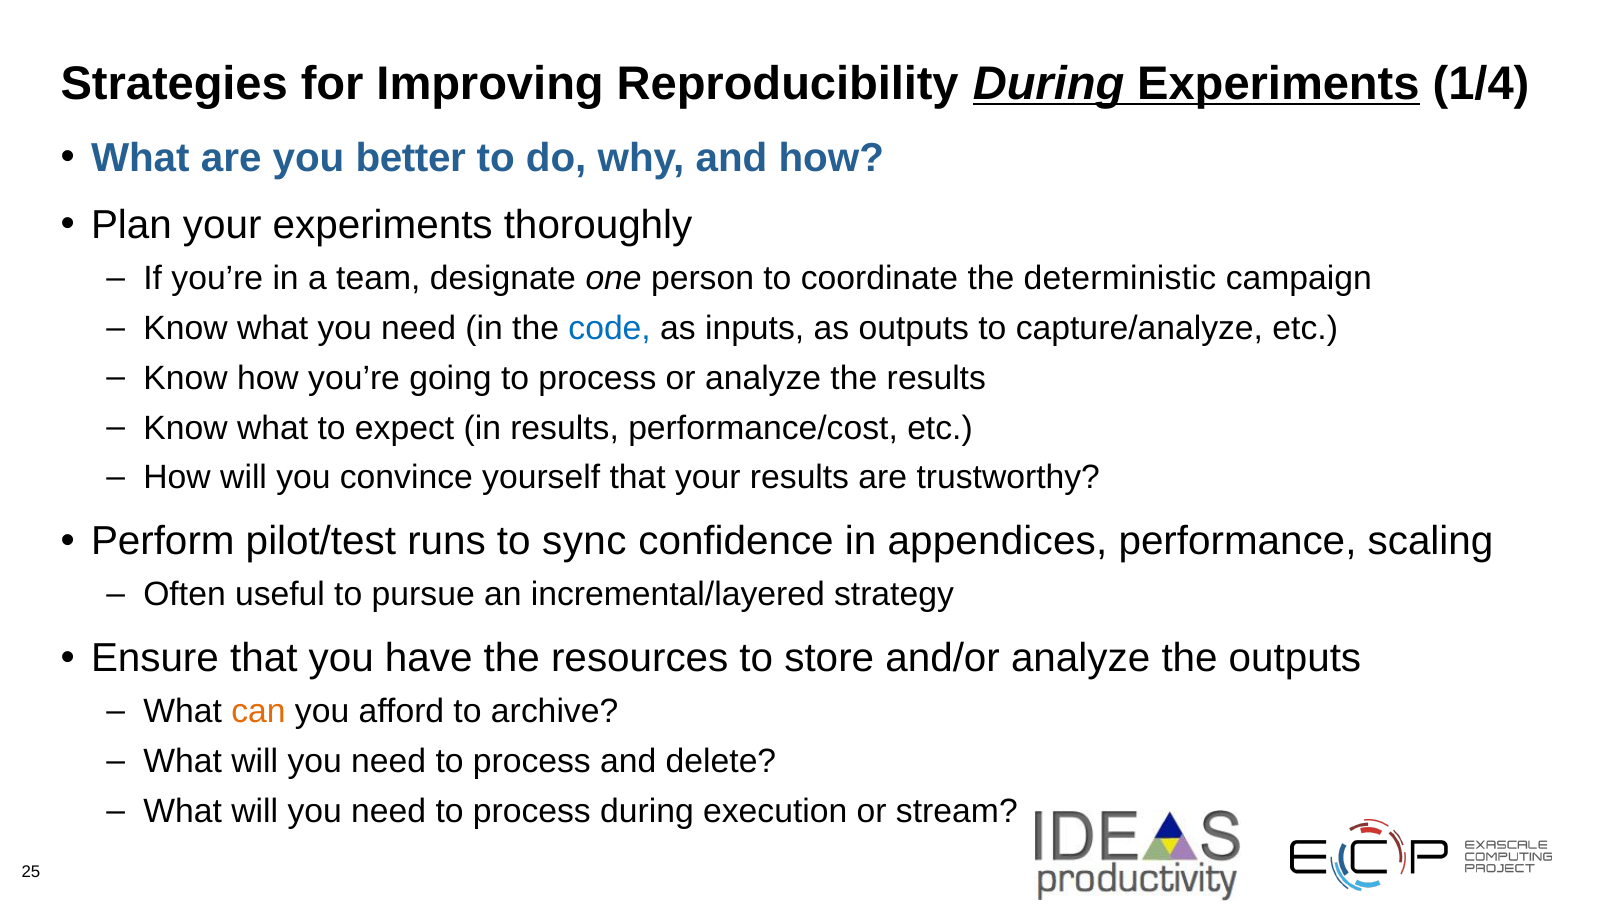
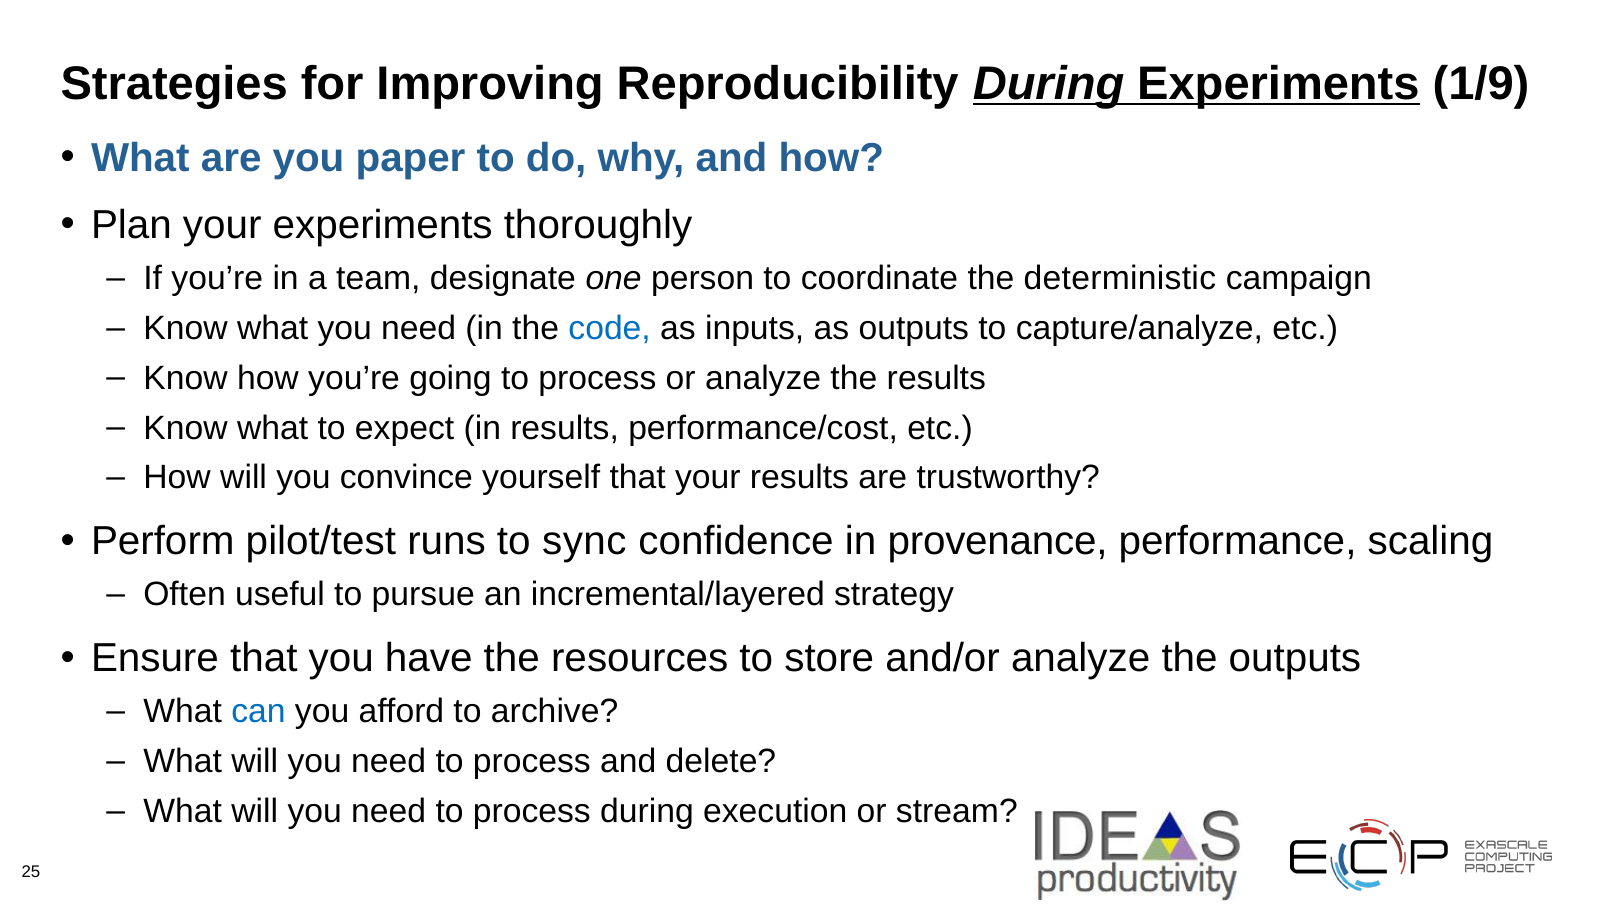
1/4: 1/4 -> 1/9 (1481, 83)
better: better -> paper (411, 158)
appendices: appendices -> provenance (998, 541)
can colour: orange -> blue (259, 712)
